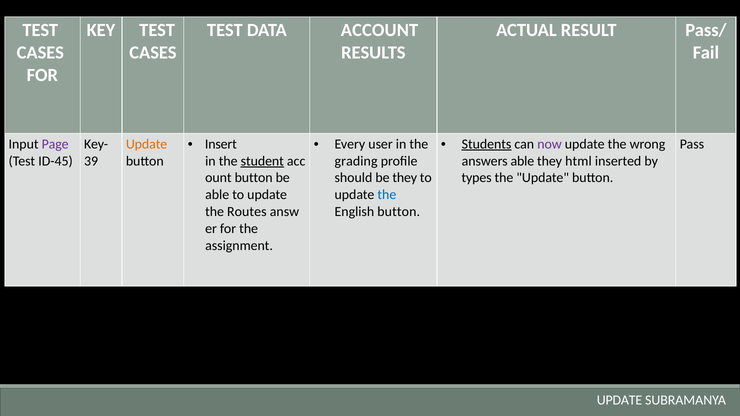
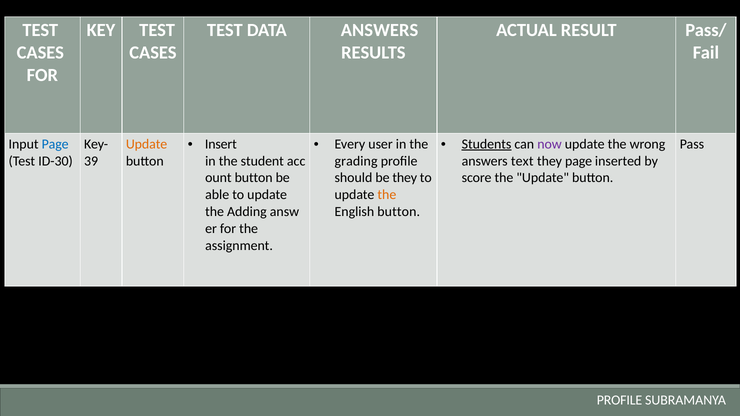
ACCOUNT: ACCOUNT -> ANSWERS (380, 30)
Page colour: purple -> blue (55, 144)
ID-45: ID-45 -> ID-30 (56, 161)
student underline: present -> none (262, 161)
answers able: able -> text (522, 161)
they html: html -> page (579, 161)
types: types -> score (477, 178)
the colour: blue -> orange (387, 195)
Routes: Routes -> Adding (247, 212)
UPDATE: UPDATE -> PROFILE (619, 401)
